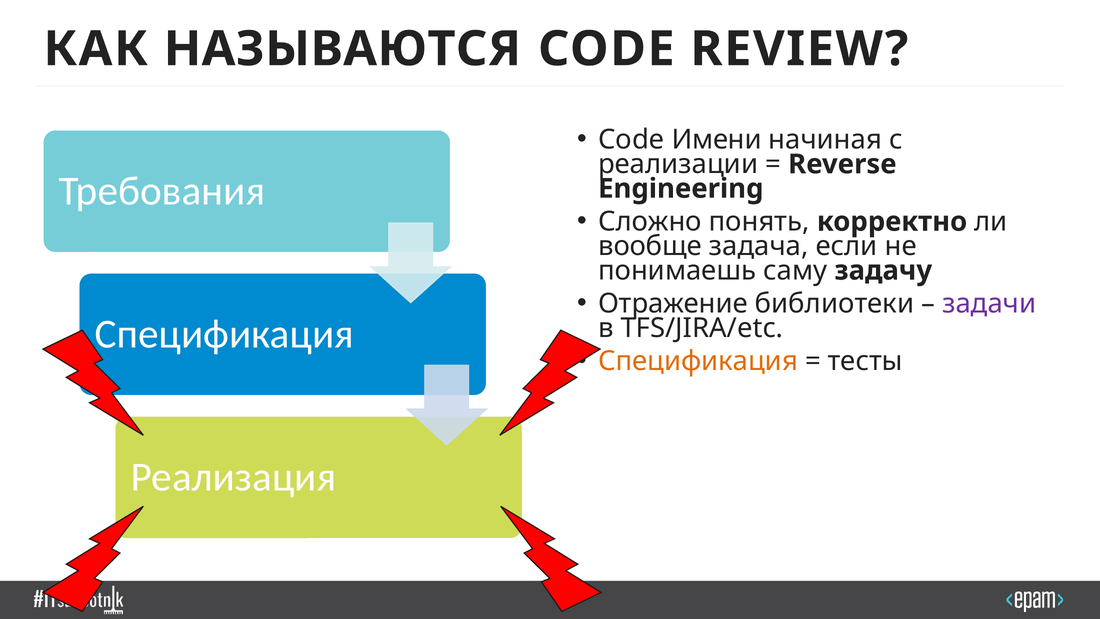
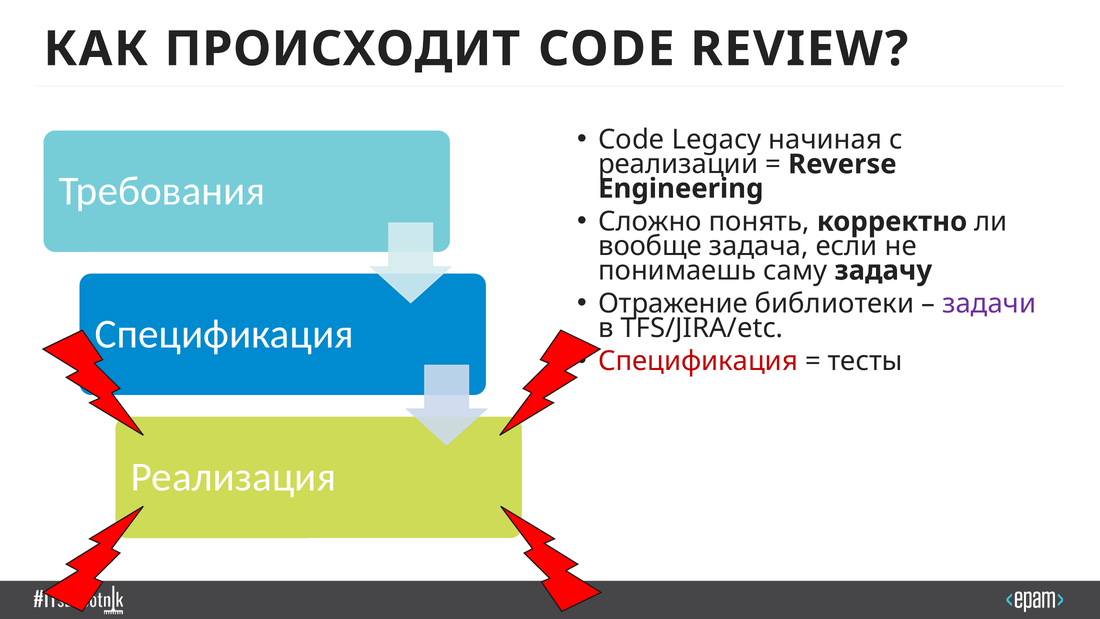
НАЗЫВАЮТСЯ: НАЗЫВАЮТСЯ -> ПРОИСХОДИТ (342, 49)
Имени: Имени -> Legacy (716, 140)
Спецификация colour: orange -> red (698, 361)
